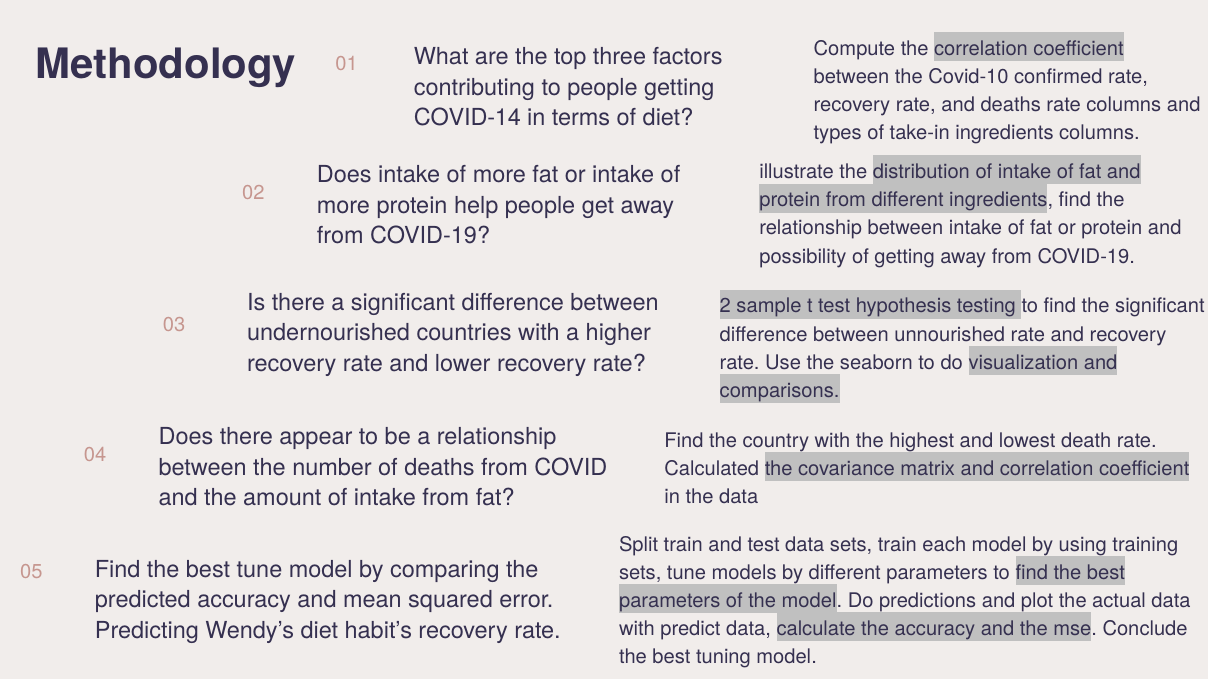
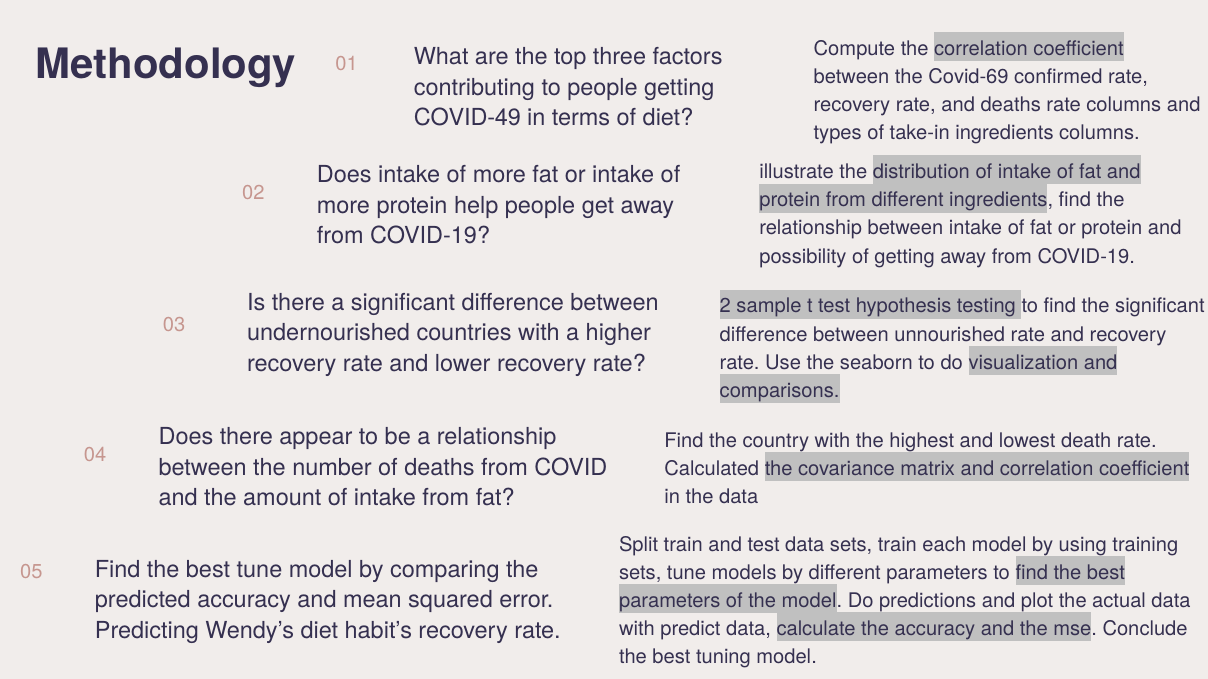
Covid-10: Covid-10 -> Covid-69 (968, 77)
COVID-14: COVID-14 -> COVID-49 (467, 118)
